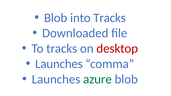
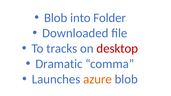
into Tracks: Tracks -> Folder (110, 18)
Launches: Launches -> Dramatic (59, 64)
azure colour: green -> orange (97, 79)
